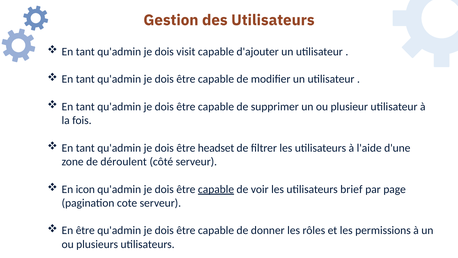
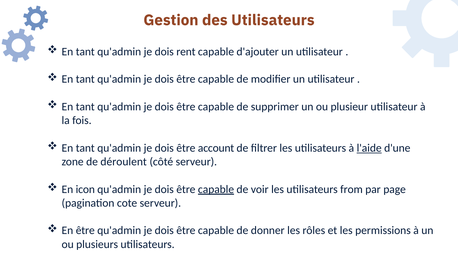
visit: visit -> rent (186, 52)
headset: headset -> account (216, 148)
l'aide underline: none -> present (369, 148)
brief: brief -> from (351, 189)
